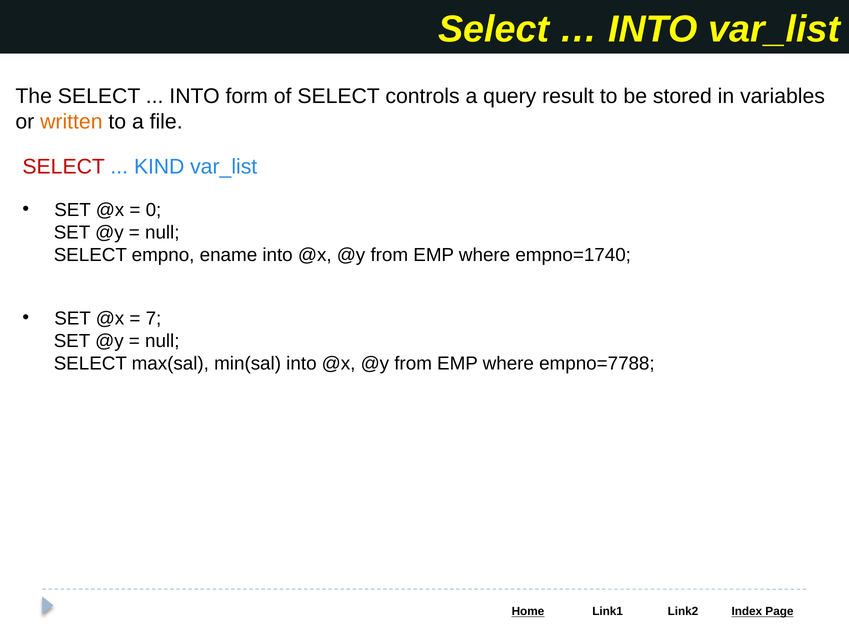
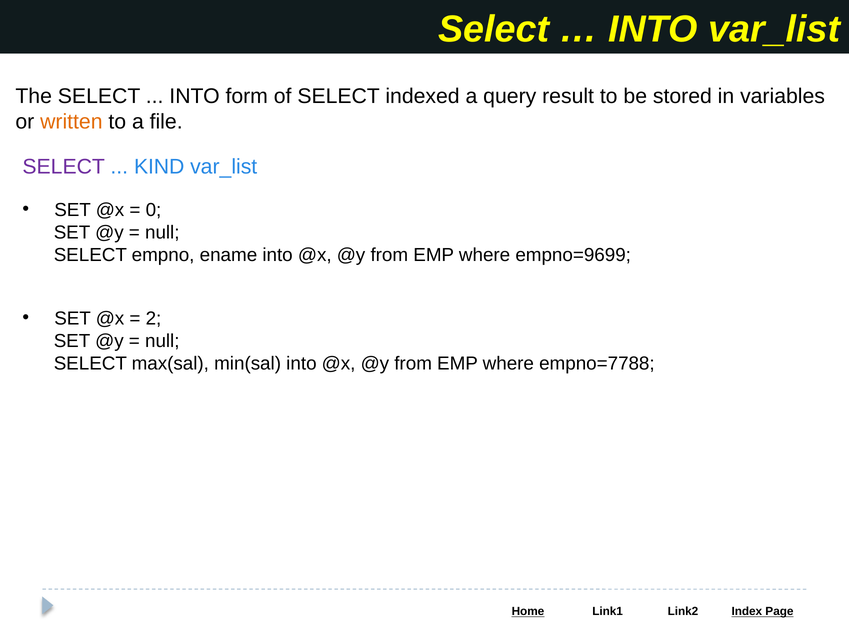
controls: controls -> indexed (423, 96)
SELECT colour: red -> purple (64, 167)
empno=1740: empno=1740 -> empno=9699 (573, 255)
7: 7 -> 2 (153, 319)
